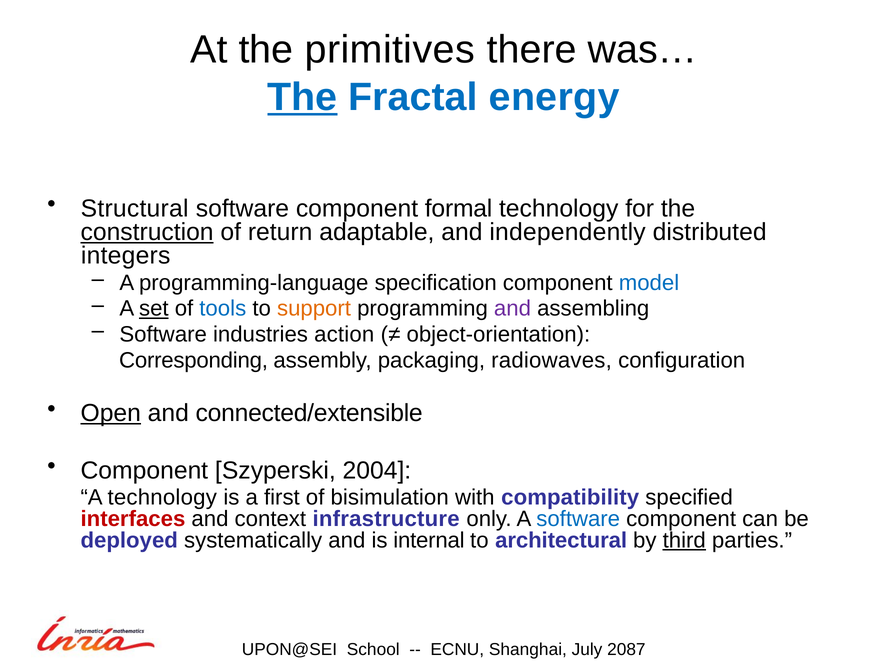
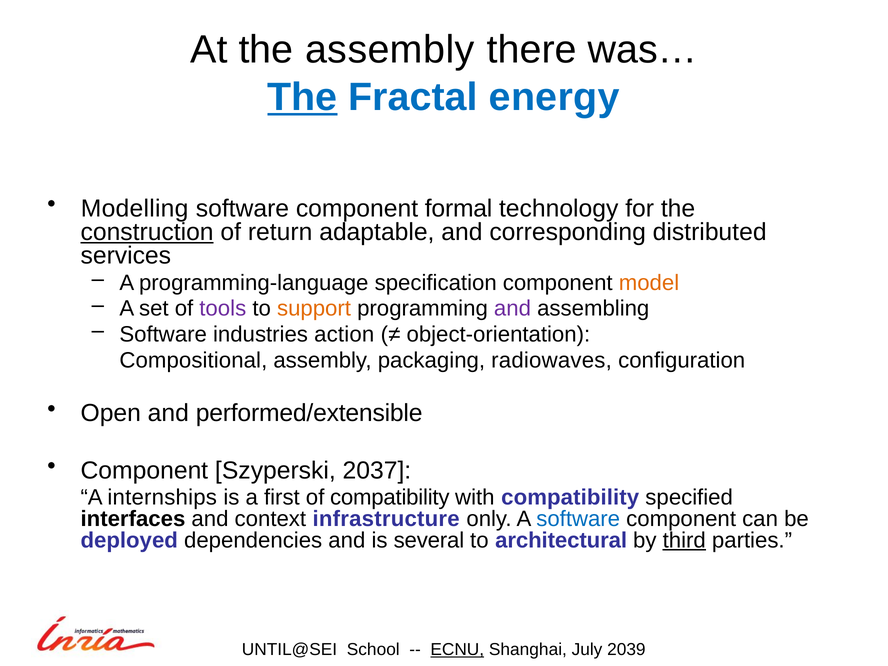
the primitives: primitives -> assembly (390, 50)
Structural: Structural -> Modelling (135, 208)
independently: independently -> corresponding (568, 232)
integers: integers -> services (126, 256)
model colour: blue -> orange (649, 283)
set underline: present -> none (154, 309)
tools colour: blue -> purple (223, 309)
Corresponding: Corresponding -> Compositional (193, 360)
Open underline: present -> none (111, 413)
connected/extensible: connected/extensible -> performed/extensible (309, 413)
2004: 2004 -> 2037 (377, 470)
A technology: technology -> internships (162, 498)
of bisimulation: bisimulation -> compatibility (390, 498)
interfaces colour: red -> black (133, 519)
systematically: systematically -> dependencies (253, 540)
internal: internal -> several (429, 540)
UPON@SEI: UPON@SEI -> UNTIL@SEI (289, 650)
ECNU underline: none -> present (457, 650)
2087: 2087 -> 2039 (626, 650)
